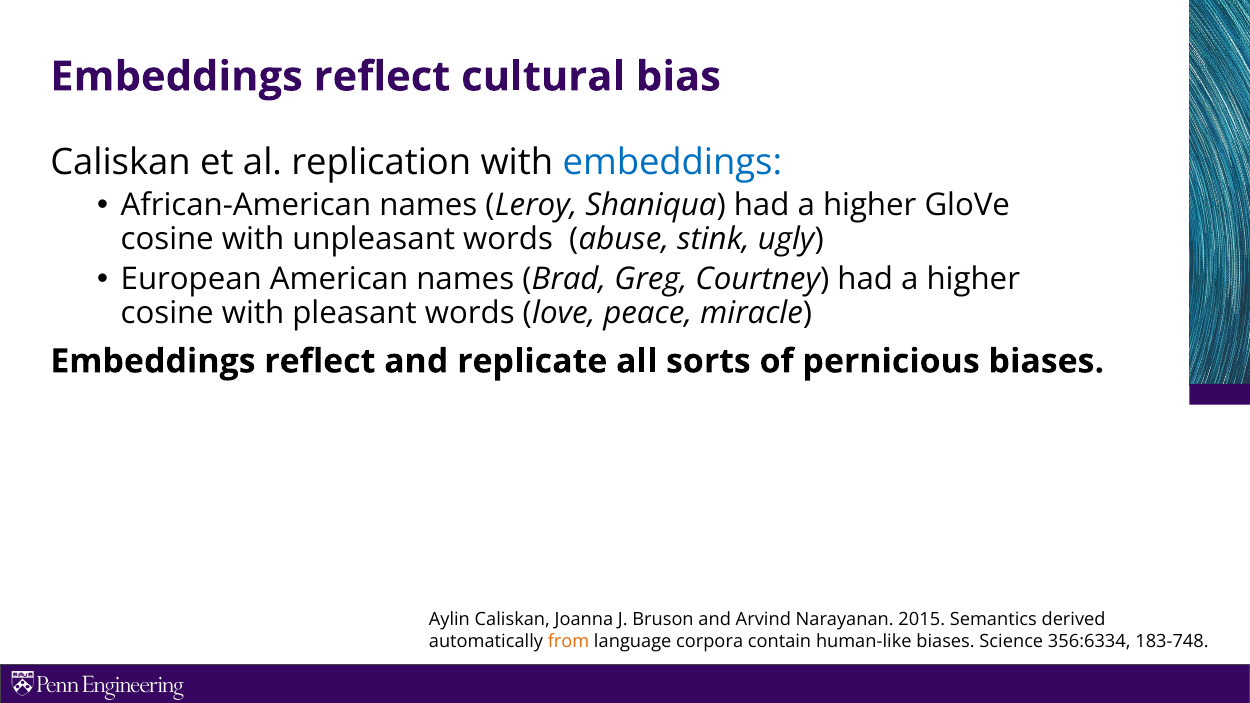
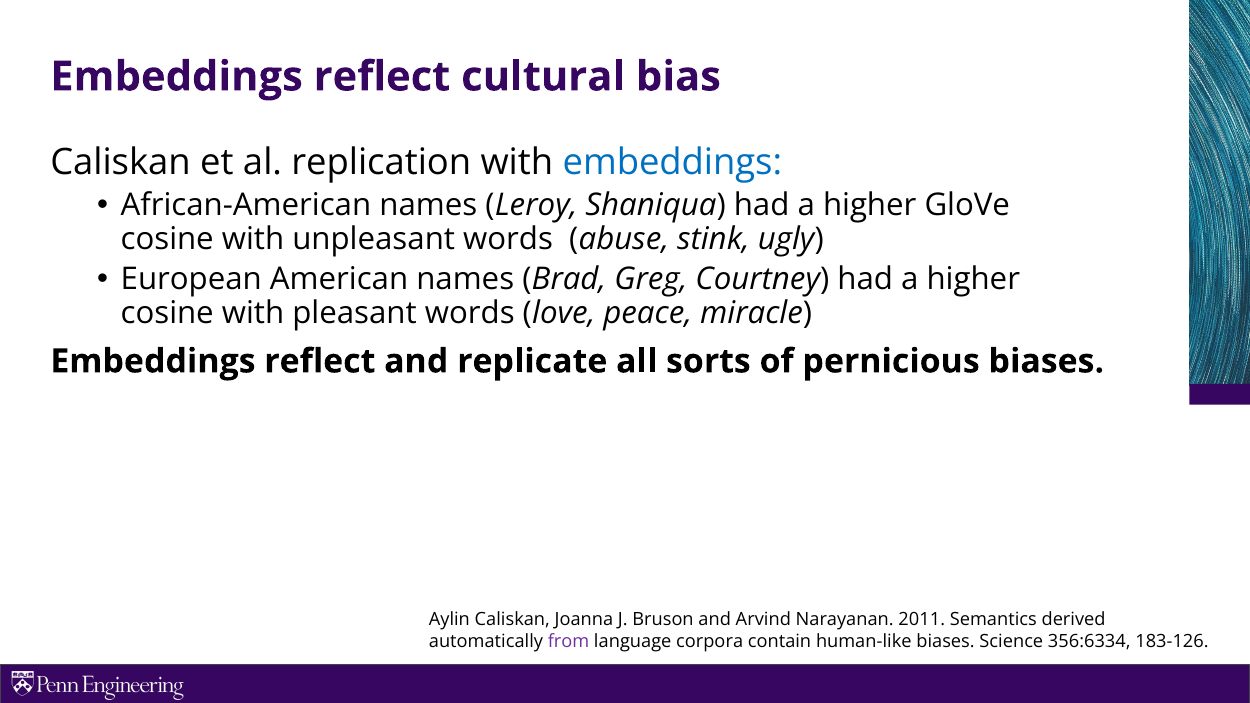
2015: 2015 -> 2011 (922, 620)
from colour: orange -> purple (569, 642)
183-748: 183-748 -> 183-126 (1172, 642)
